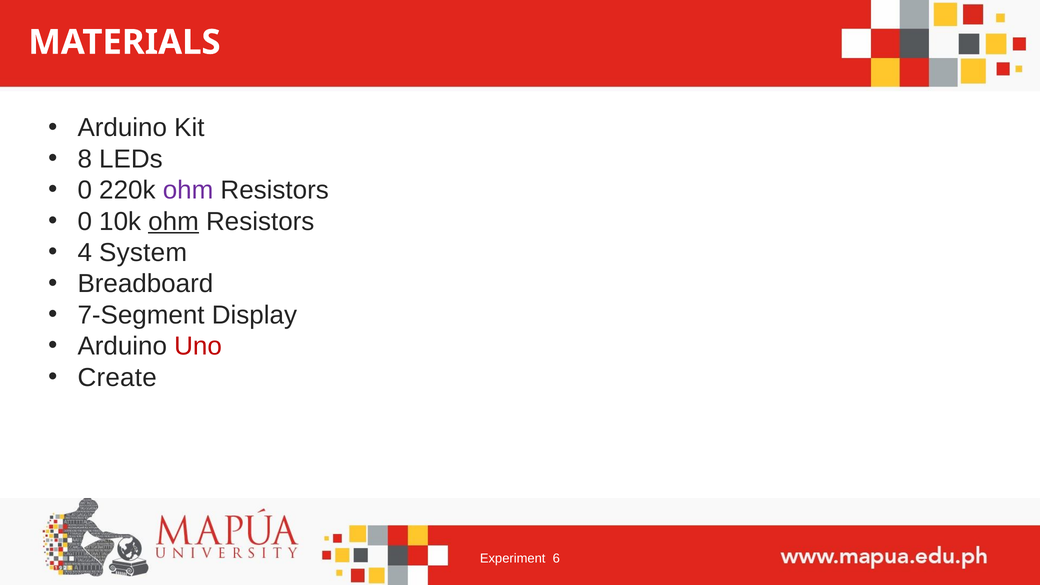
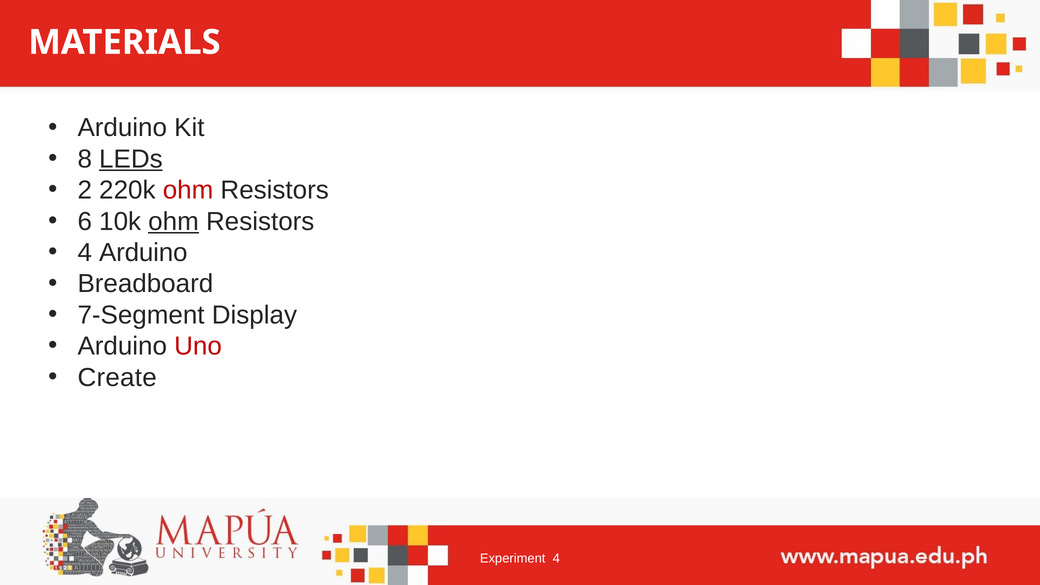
LEDs underline: none -> present (131, 159)
0: 0 -> 2 (85, 190)
ohm colour: purple -> red (188, 190)
0: 0 -> 6 (85, 221)
4 System: System -> Arduino (143, 253)
Experiment 6: 6 -> 4 (556, 559)
